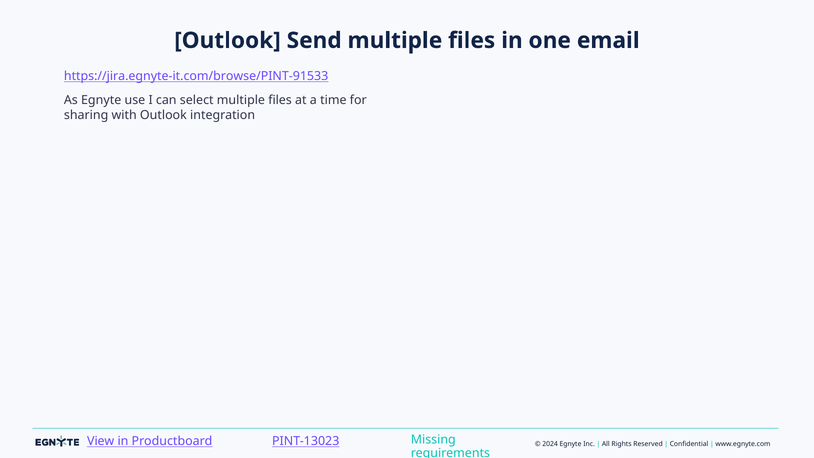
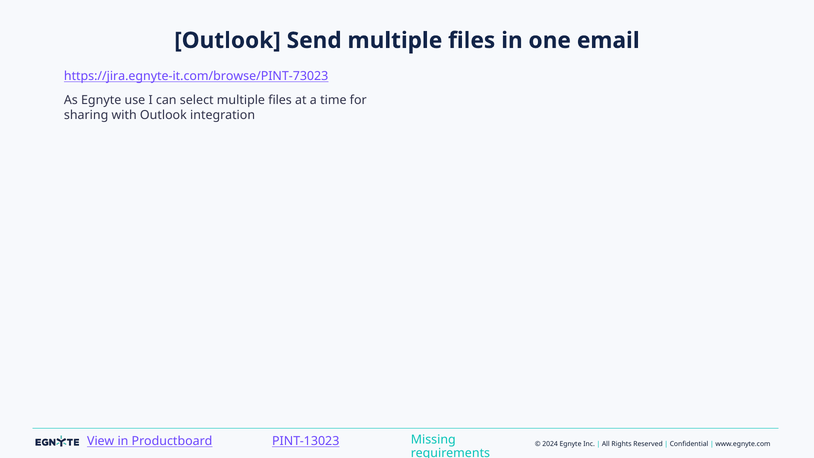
https://jira.egnyte-it.com/browse/PINT-91533: https://jira.egnyte-it.com/browse/PINT-91533 -> https://jira.egnyte-it.com/browse/PINT-73023 (196, 76)
